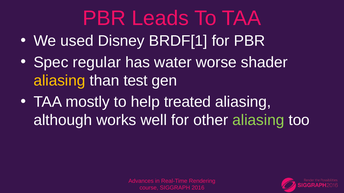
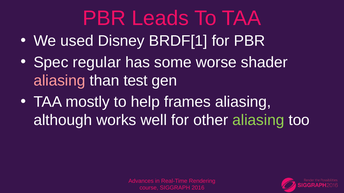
water: water -> some (173, 62)
aliasing colour: yellow -> pink (59, 81)
treated: treated -> frames (187, 102)
